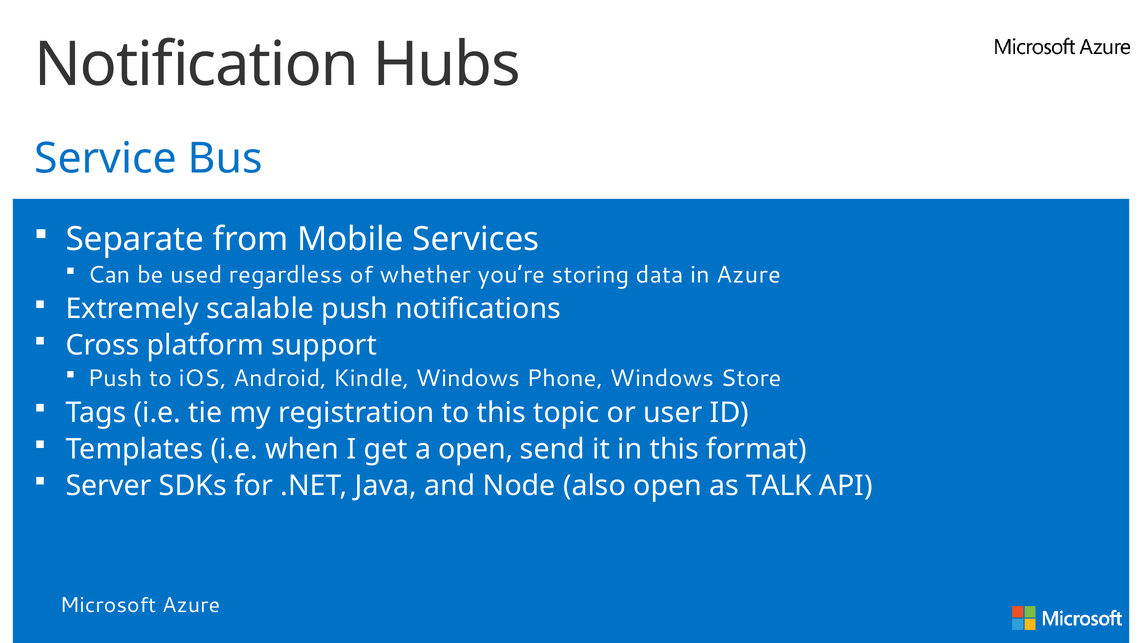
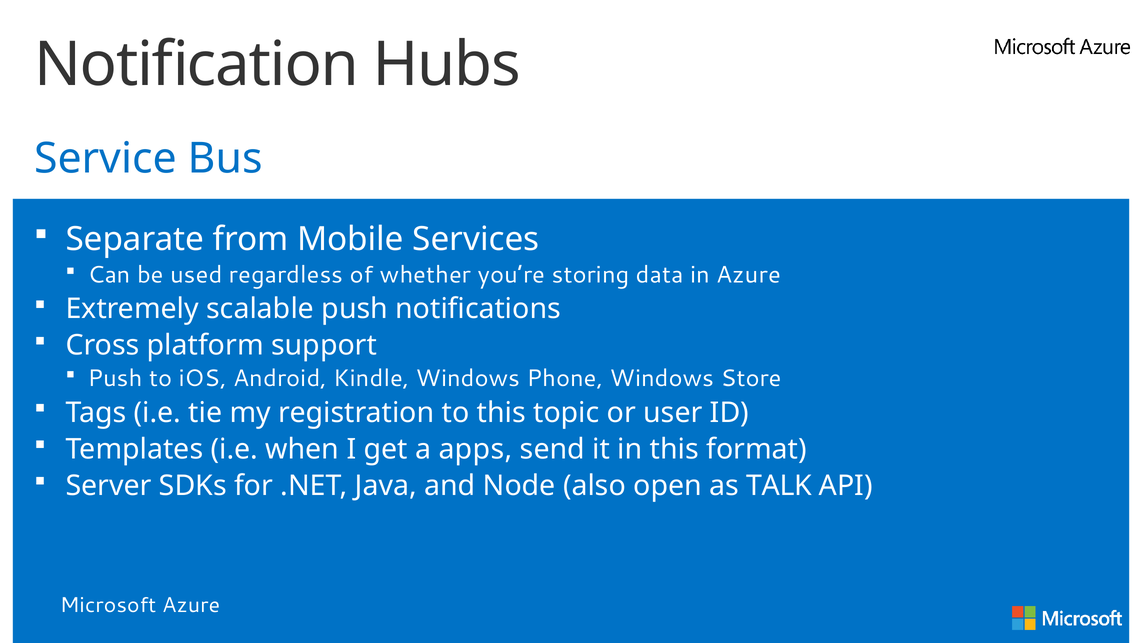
a open: open -> apps (475, 449)
